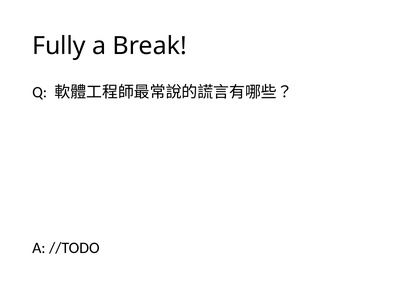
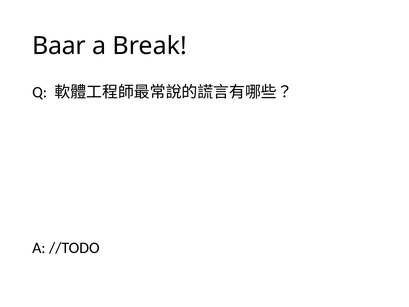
Fully: Fully -> Baar (59, 46)
